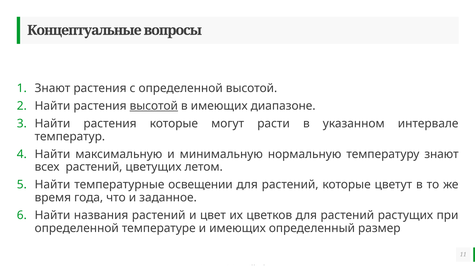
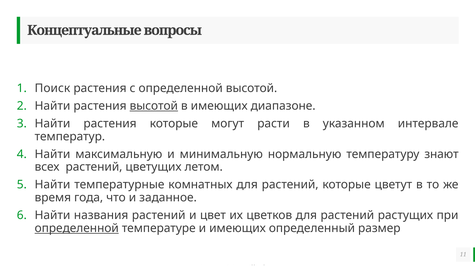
Знают: Знают -> Поиск (52, 88)
освещении: освещении -> комнатных (200, 185)
определенной underline: none -> present (77, 228)
